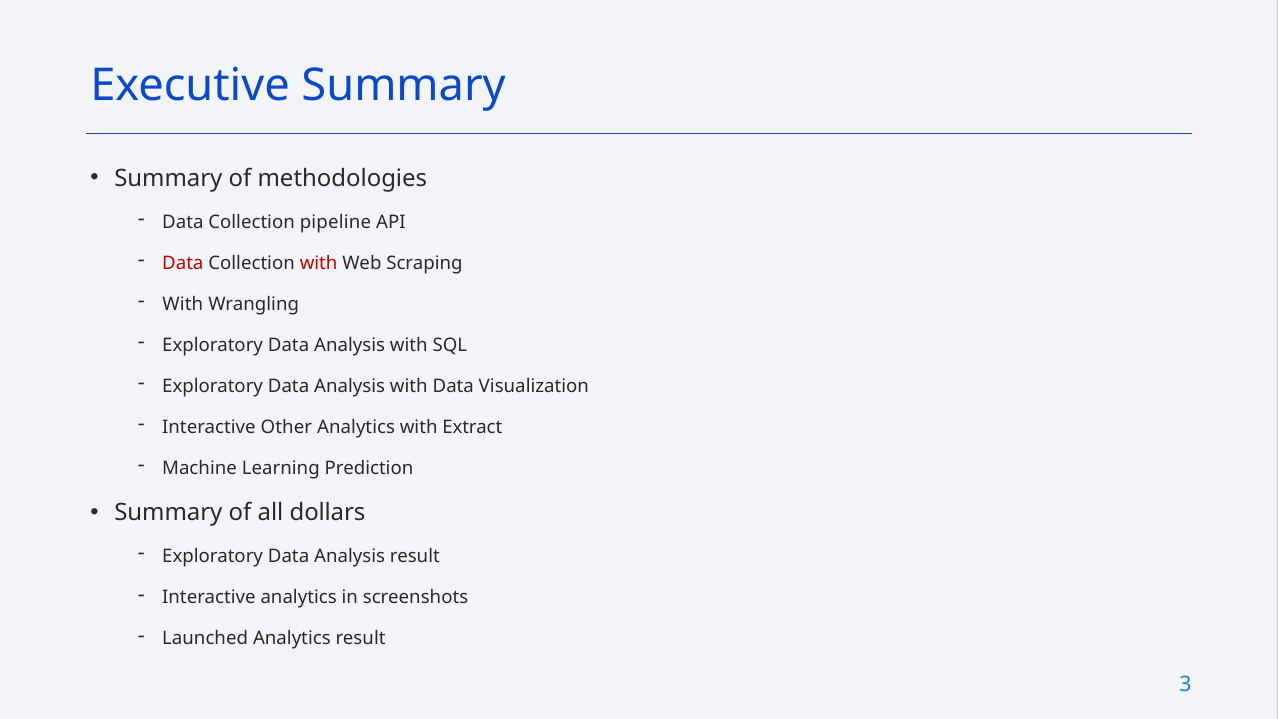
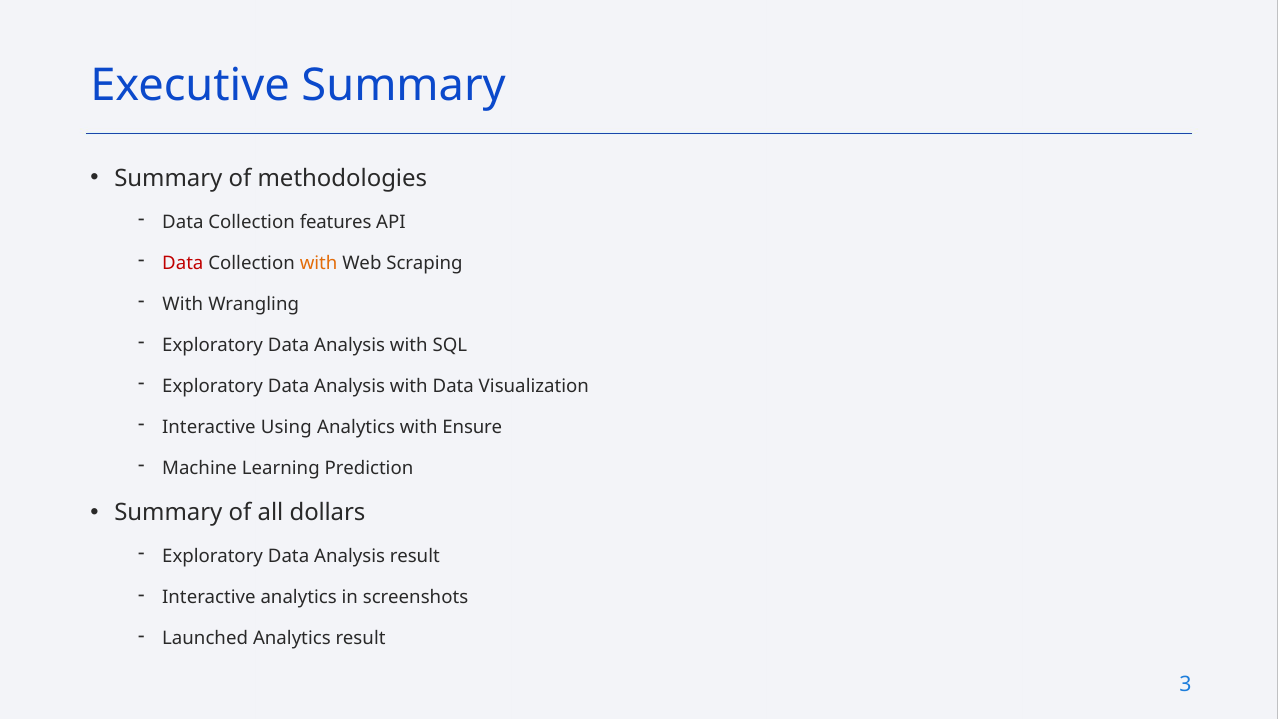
pipeline: pipeline -> features (336, 222)
with colour: red -> orange (319, 263)
Other: Other -> Using (286, 427)
Extract: Extract -> Ensure (472, 427)
